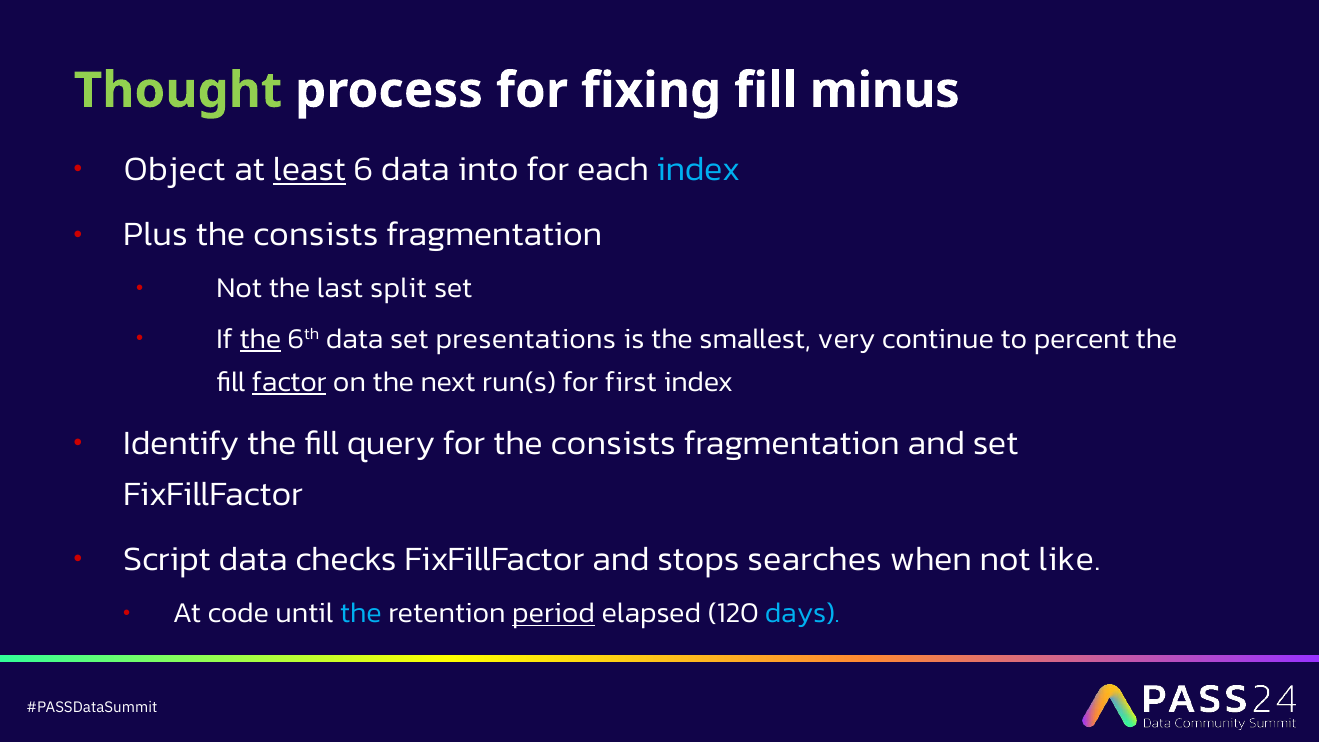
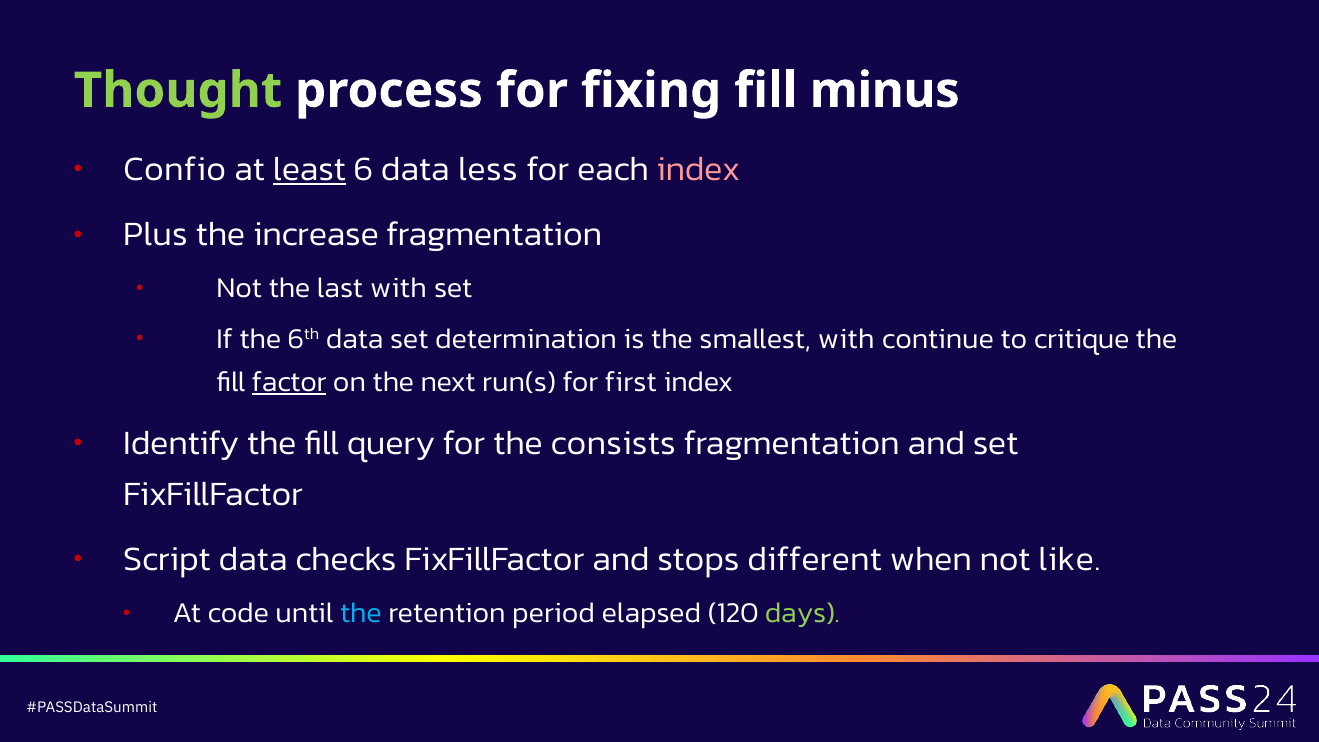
Object: Object -> Confio (175, 169)
into: into -> less (488, 169)
index colour: light blue -> pink (698, 169)
consists: consists -> increase (316, 234)
last split: split -> with (398, 288)
the underline: present -> none (260, 338)
presentations: presentations -> determination (526, 338)
smallest very: very -> with (846, 338)
percent: percent -> critique (1082, 338)
searches: searches -> different (815, 559)
period underline: present -> none (554, 613)
days colour: light blue -> light green (802, 613)
